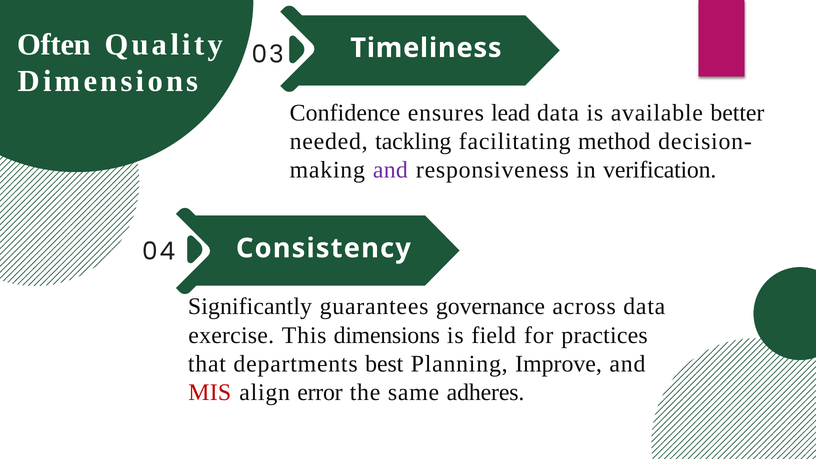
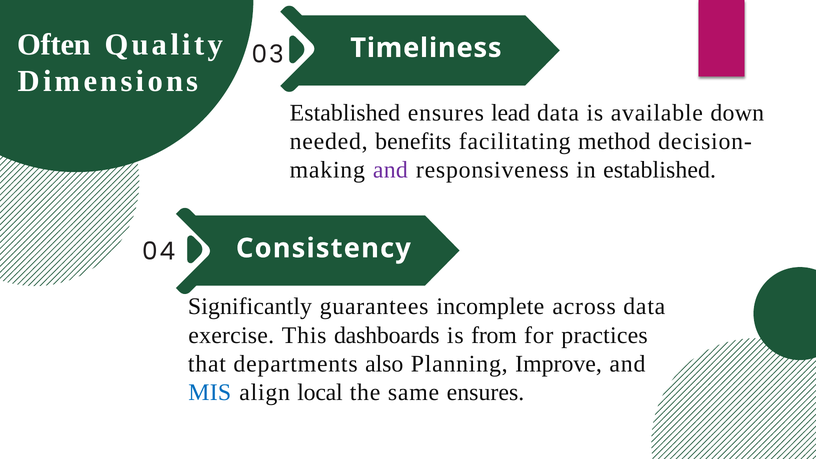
Confidence: Confidence -> Established (345, 113)
better: better -> down (737, 113)
tackling: tackling -> benefits (413, 141)
in verification: verification -> established (660, 170)
governance: governance -> incomplete (490, 307)
This dimensions: dimensions -> dashboards (387, 335)
field: field -> from (494, 335)
best: best -> also (384, 364)
MIS colour: red -> blue (210, 392)
error: error -> local (320, 392)
same adheres: adheres -> ensures (485, 392)
